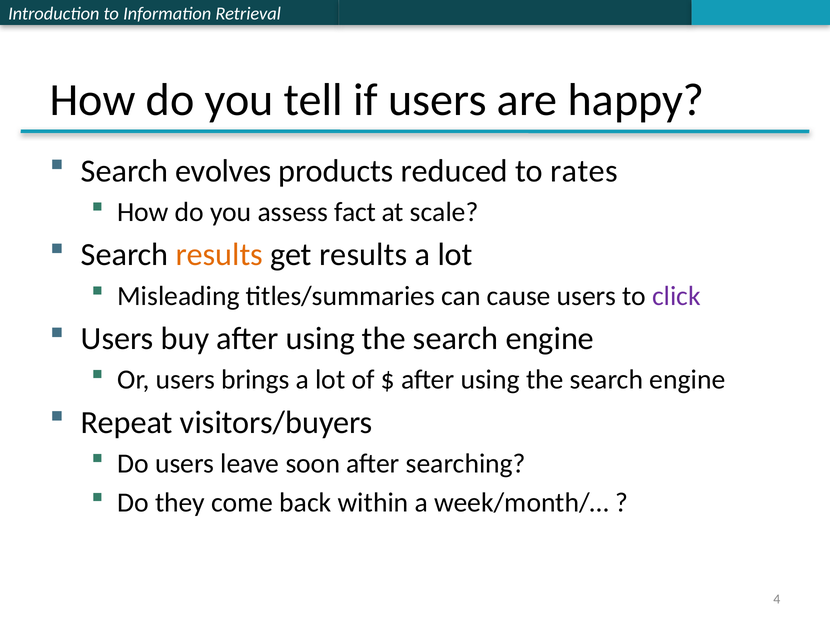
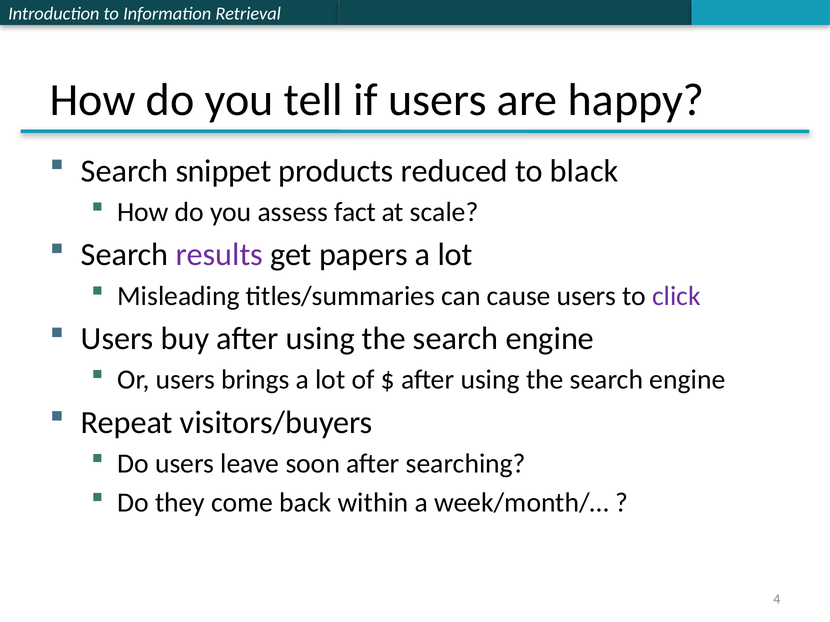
evolves: evolves -> snippet (223, 171)
rates: rates -> black (584, 171)
results colour: orange -> purple (219, 255)
get results: results -> papers (363, 255)
